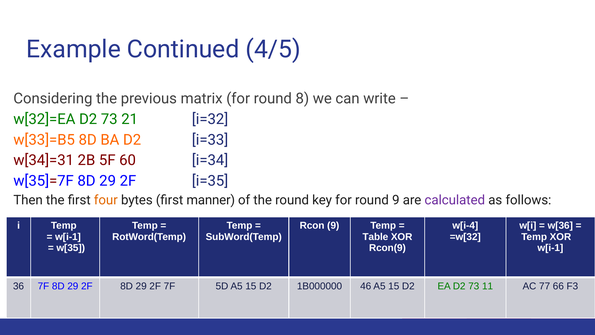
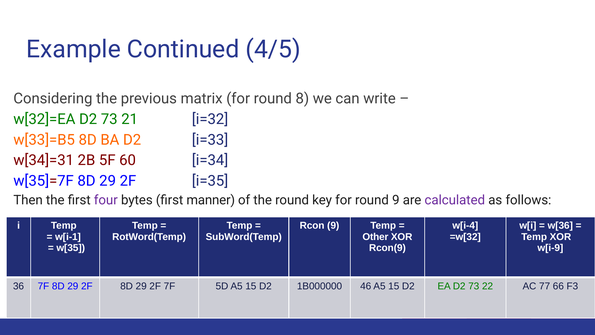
four colour: orange -> purple (106, 200)
Table: Table -> Other (375, 237)
w[i-1: w[i-1 -> w[i-9 (550, 248)
11: 11 -> 22 (488, 286)
